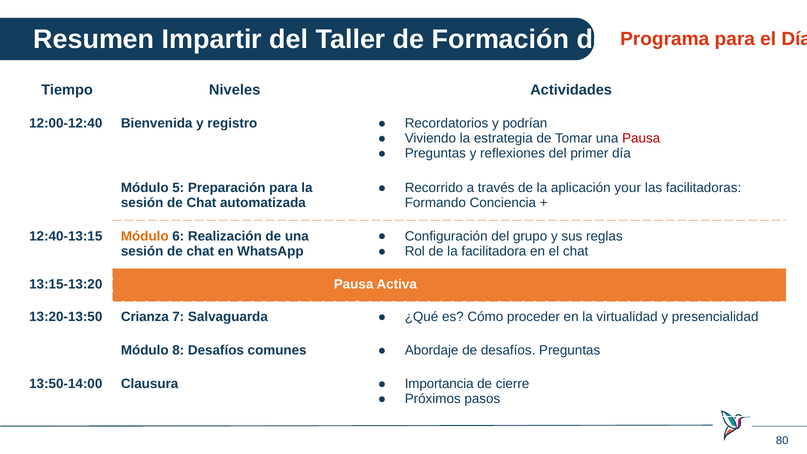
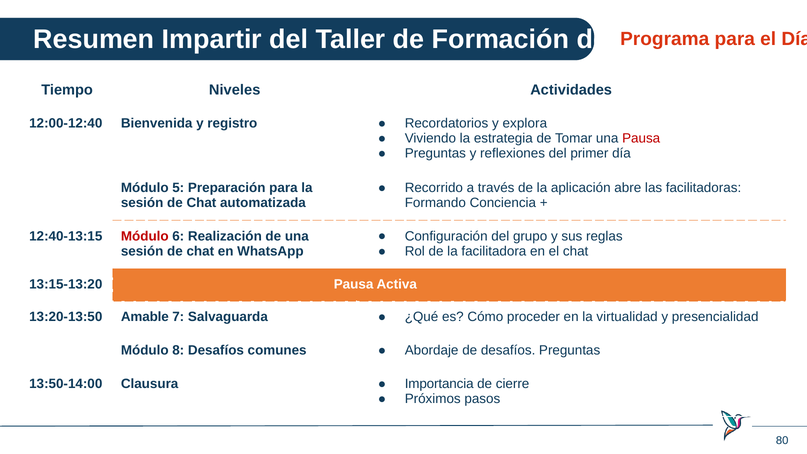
podrían: podrían -> explora (525, 123)
your: your -> abre (628, 188)
Módulo colour: orange -> red (145, 236)
Crianza: Crianza -> Amable (145, 317)
